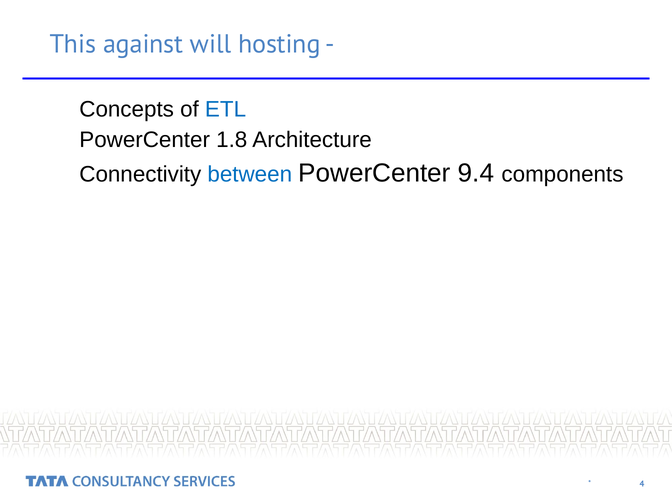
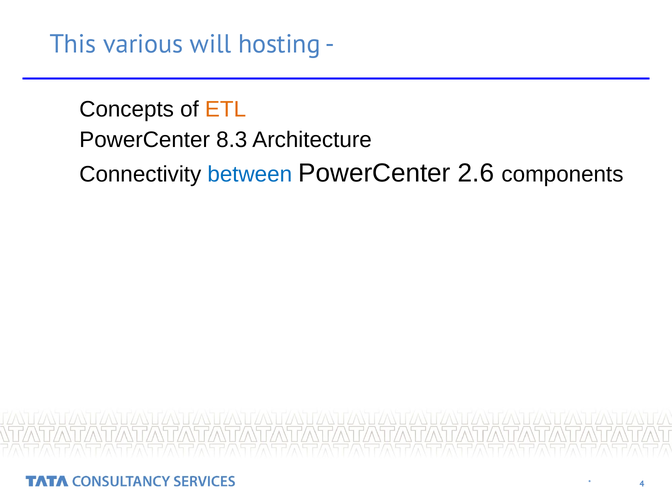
against: against -> various (143, 44)
ETL colour: blue -> orange (226, 109)
1.8: 1.8 -> 8.3 (232, 140)
9.4: 9.4 -> 2.6 (476, 173)
